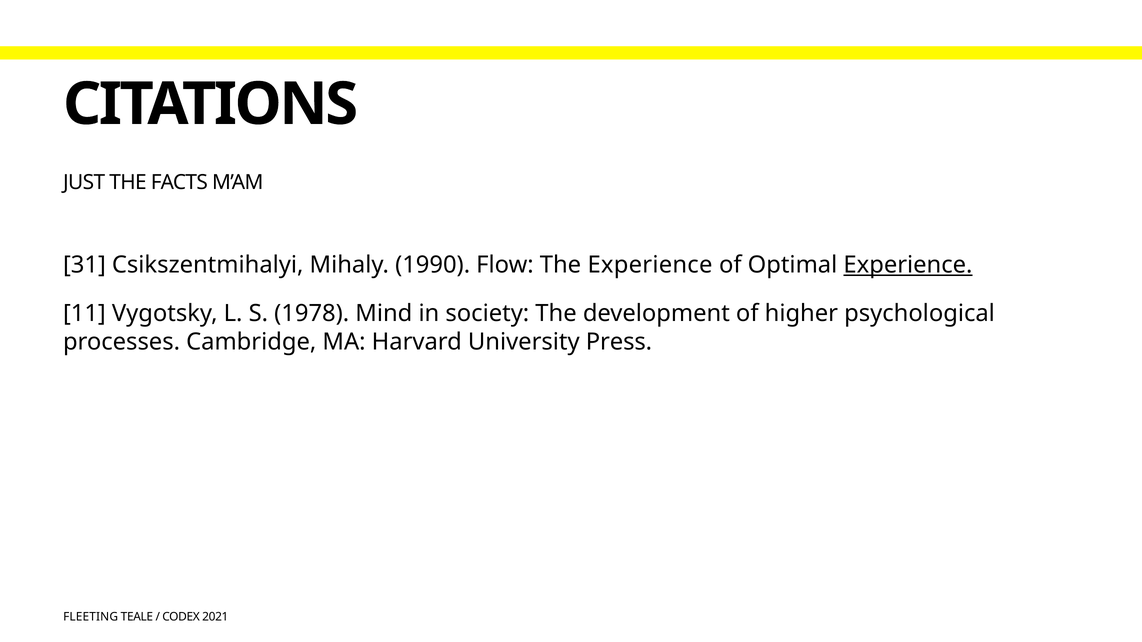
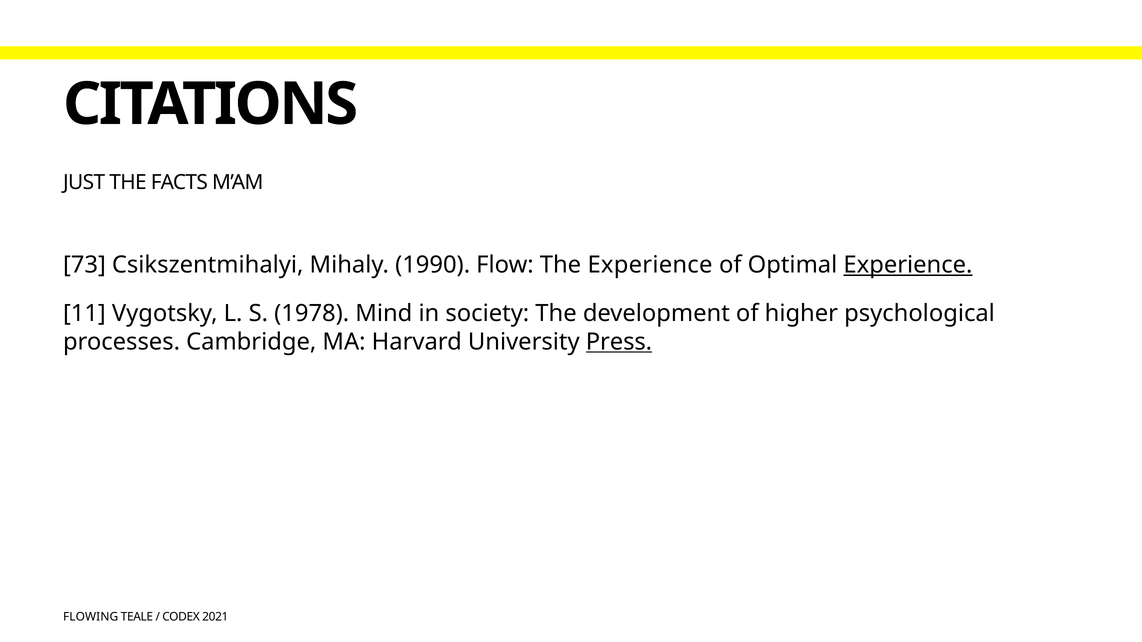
31: 31 -> 73 (84, 265)
Press underline: none -> present (619, 342)
FLEETING: FLEETING -> FLOWING (91, 617)
